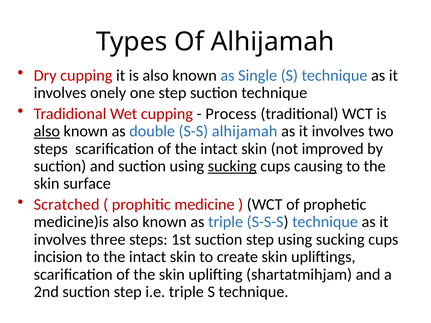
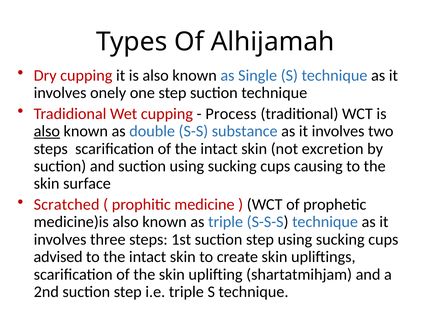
S-S alhijamah: alhijamah -> substance (245, 131)
improved: improved -> excretion (333, 149)
sucking underline: present -> none (232, 166)
incision: incision -> advised (58, 257)
